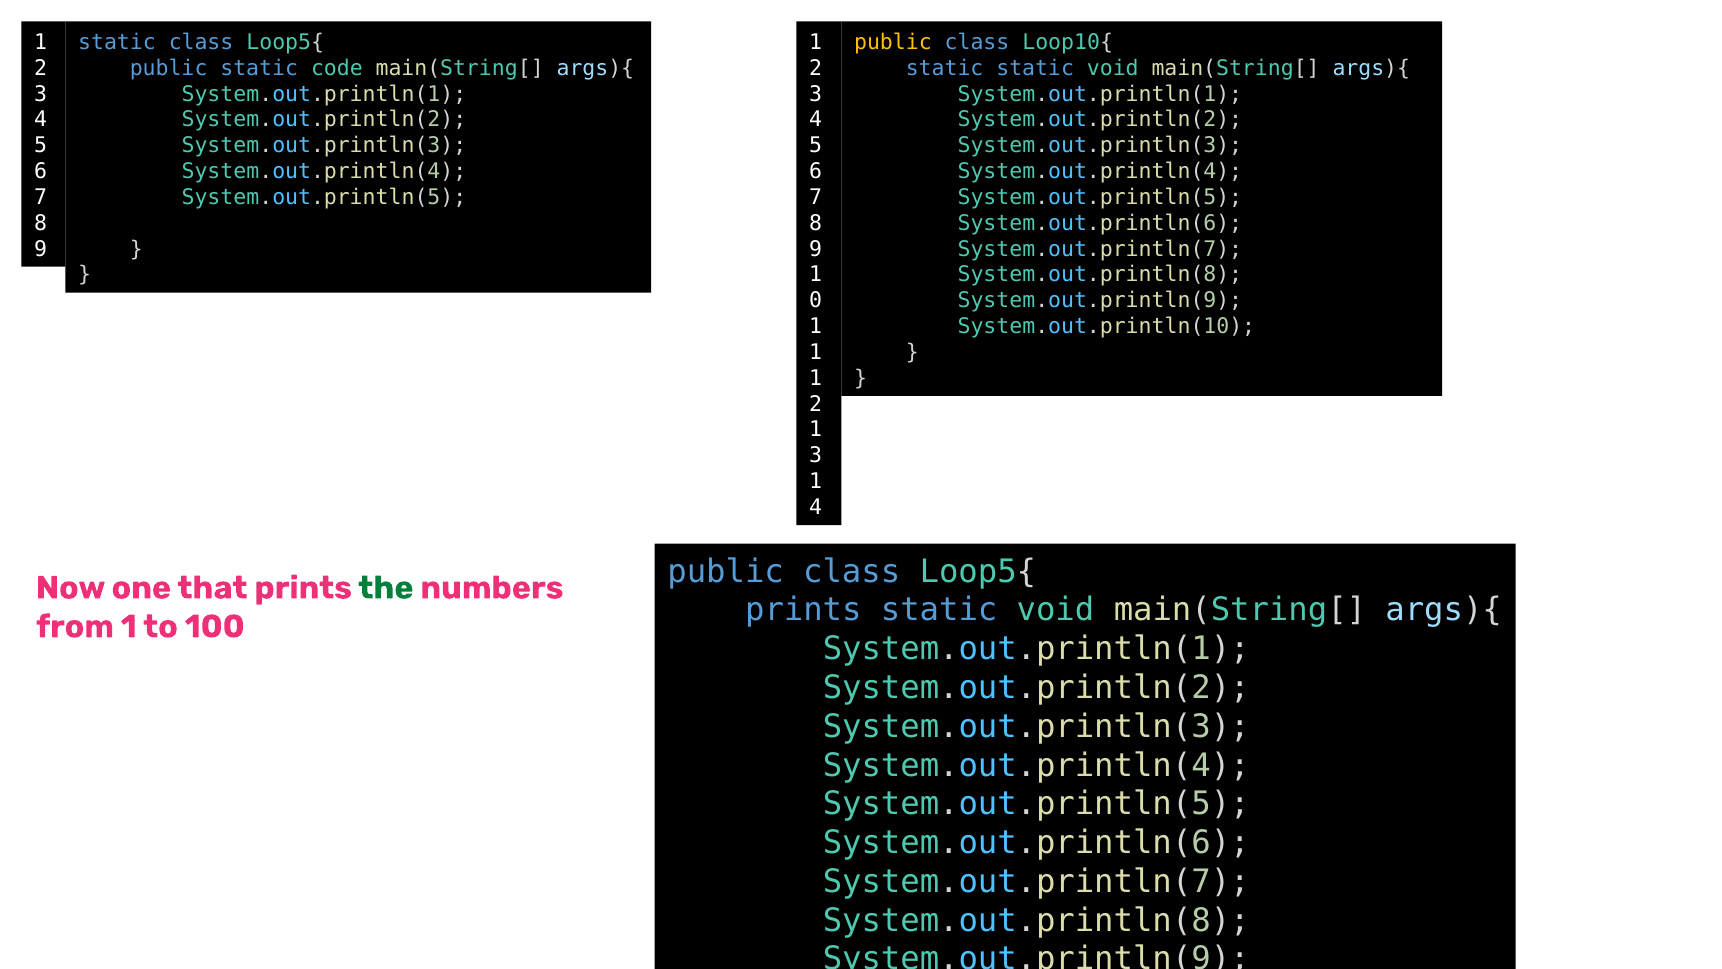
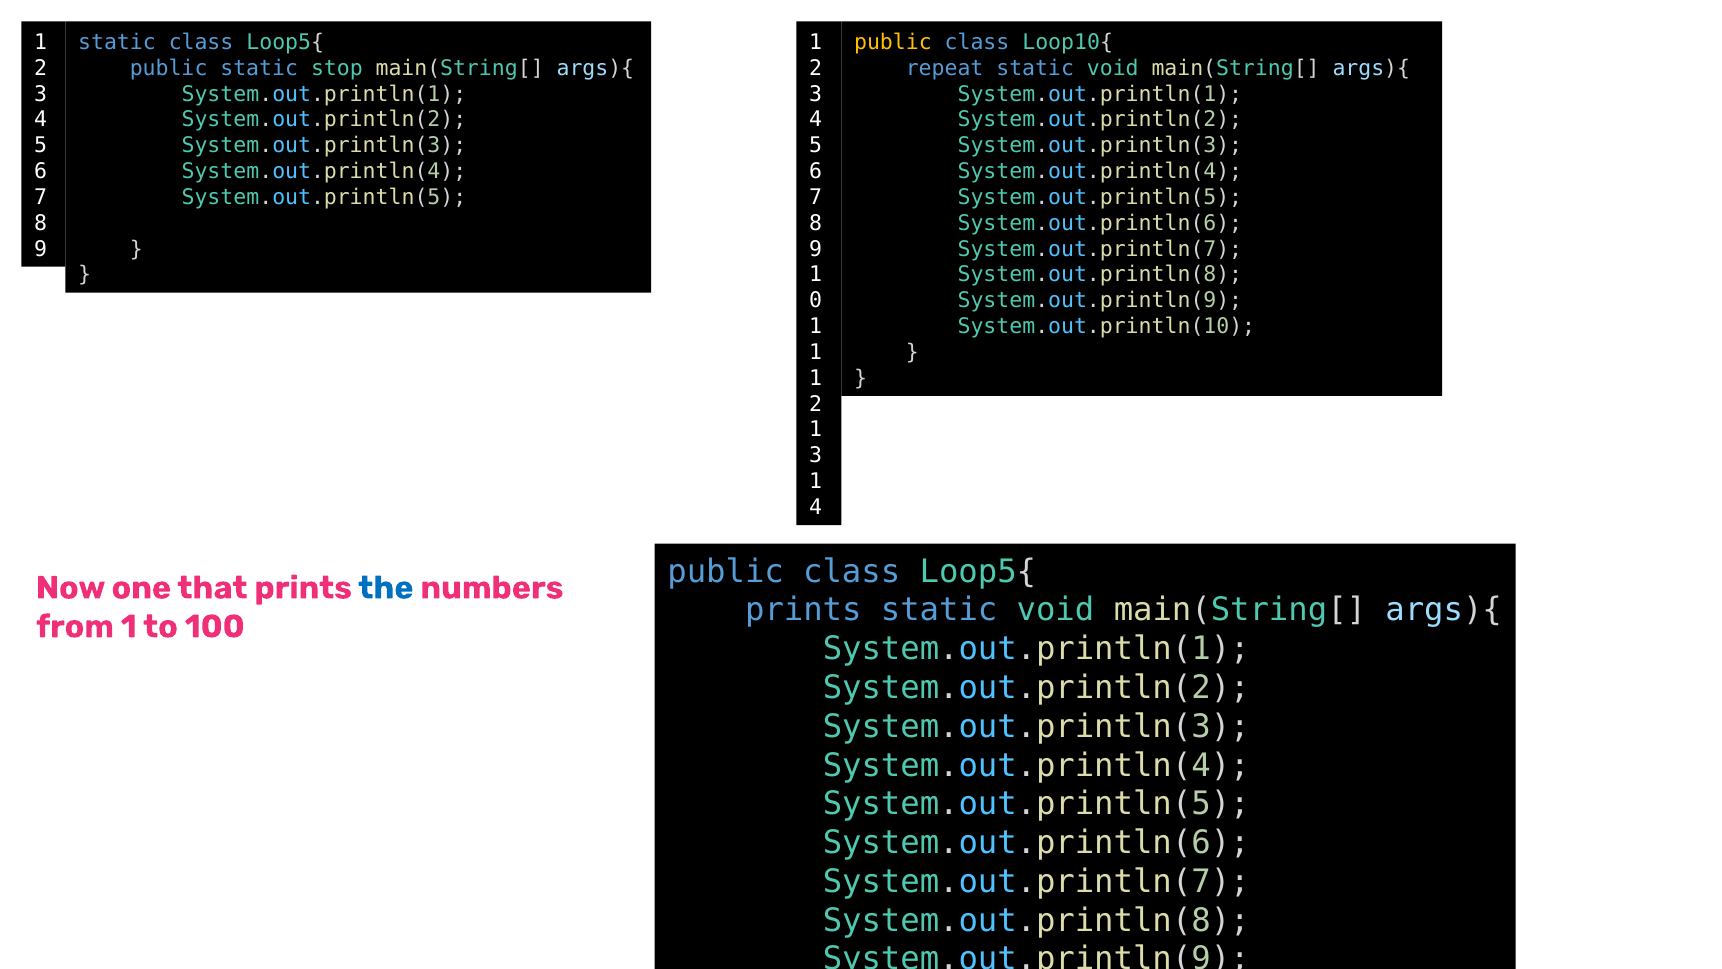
code: code -> stop (337, 68)
static: static -> repeat (945, 68)
the colour: green -> blue (386, 588)
